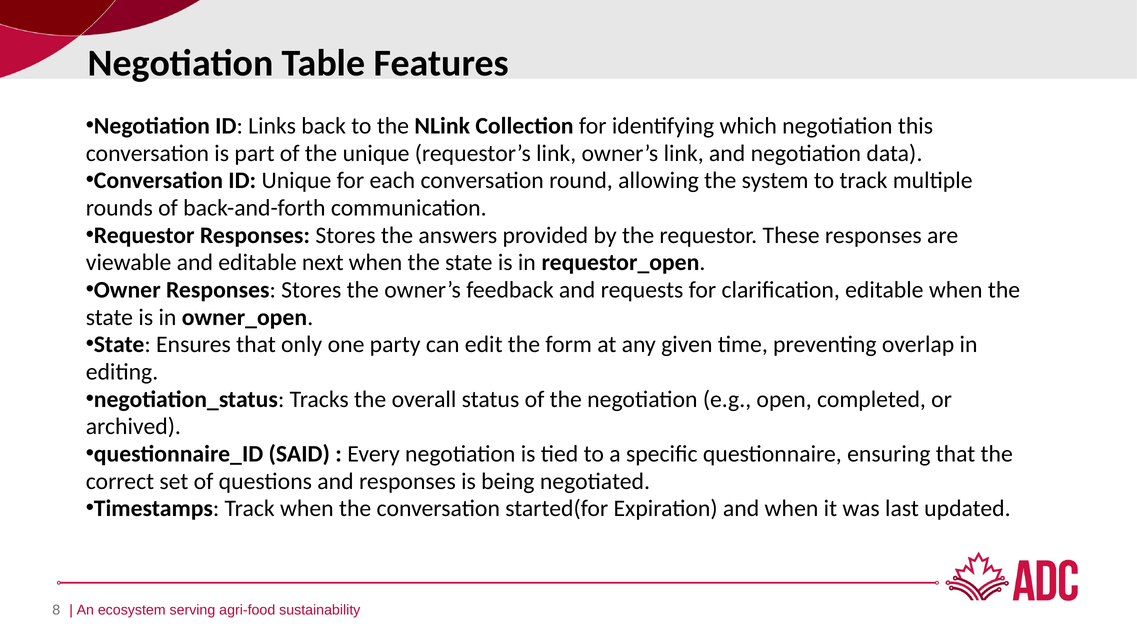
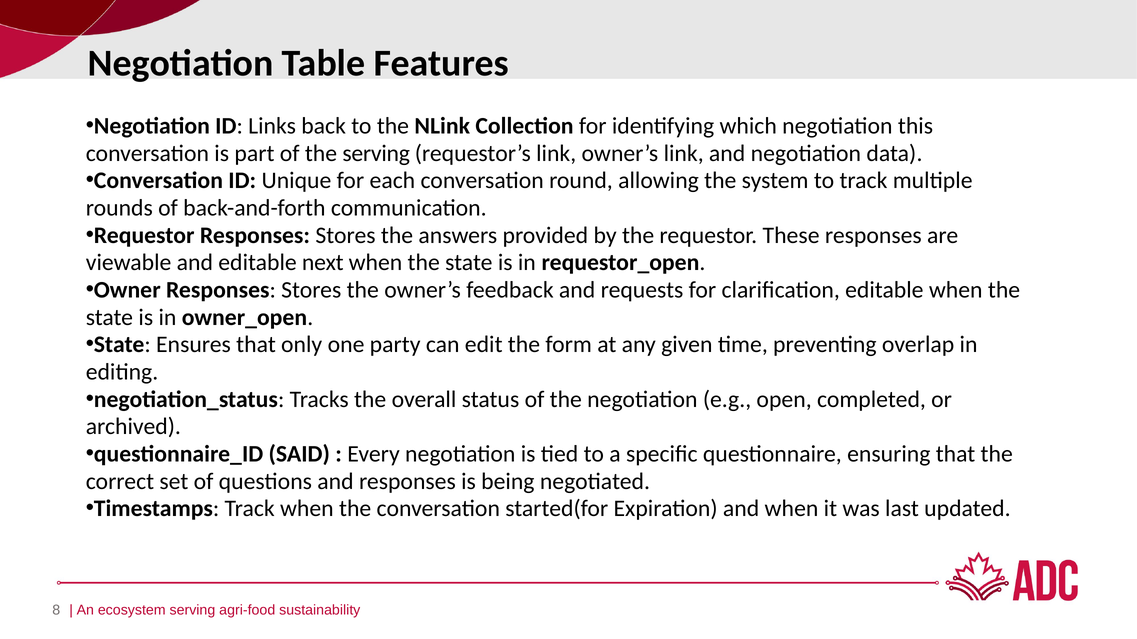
the unique: unique -> serving (376, 153)
